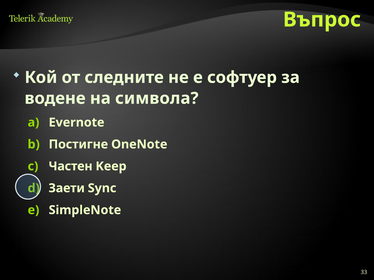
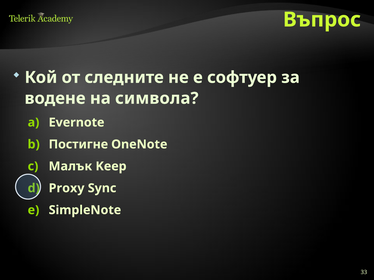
Частен: Частен -> Малък (70, 167)
Заети: Заети -> Proxy (67, 188)
